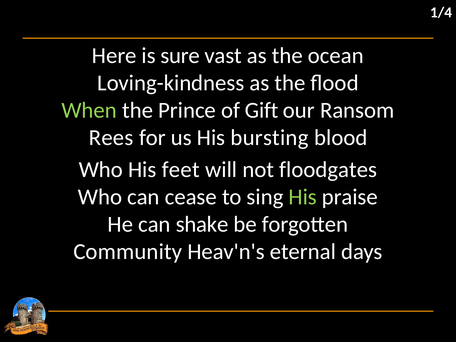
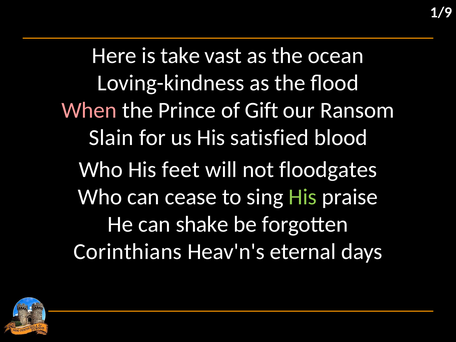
1/4: 1/4 -> 1/9 (441, 12)
sure: sure -> take (180, 56)
When colour: light green -> pink (89, 110)
Rees: Rees -> Slain (111, 138)
bursting: bursting -> satisfied (270, 138)
Community: Community -> Corinthians (128, 252)
